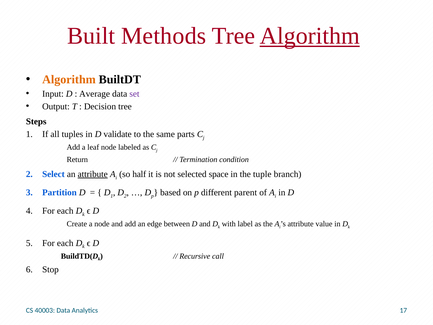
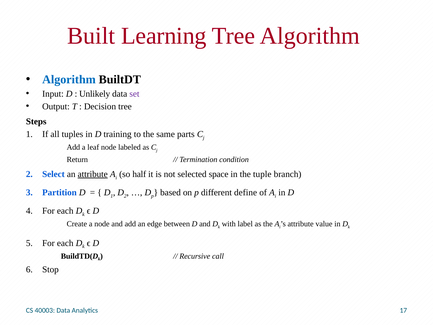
Methods: Methods -> Learning (164, 36)
Algorithm underline: present -> none (310, 36)
Algorithm colour: orange -> blue (69, 80)
Average: Average -> Unlikely (95, 94)
validate: validate -> training (118, 134)
parent: parent -> define (246, 192)
